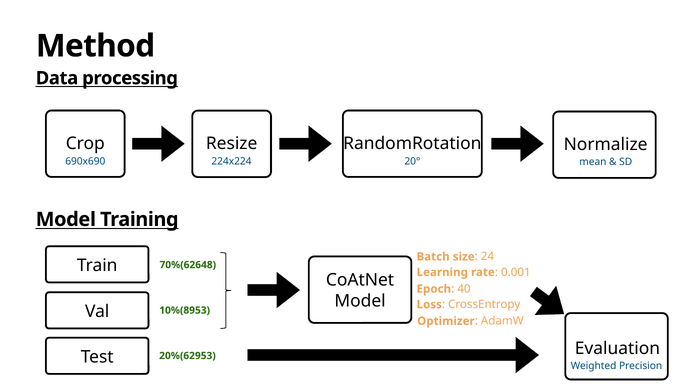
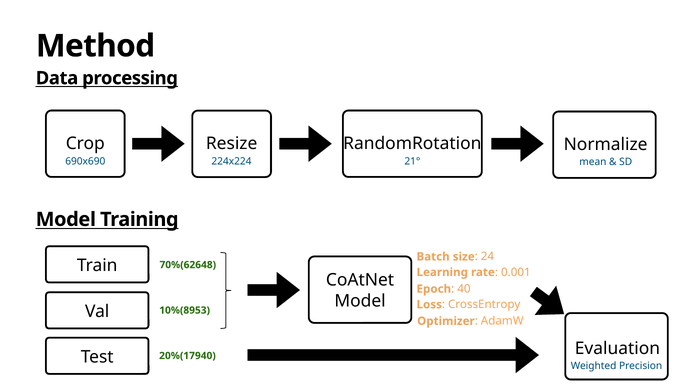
20°: 20° -> 21° (412, 162)
20%(62953: 20%(62953 -> 20%(17940 (187, 356)
